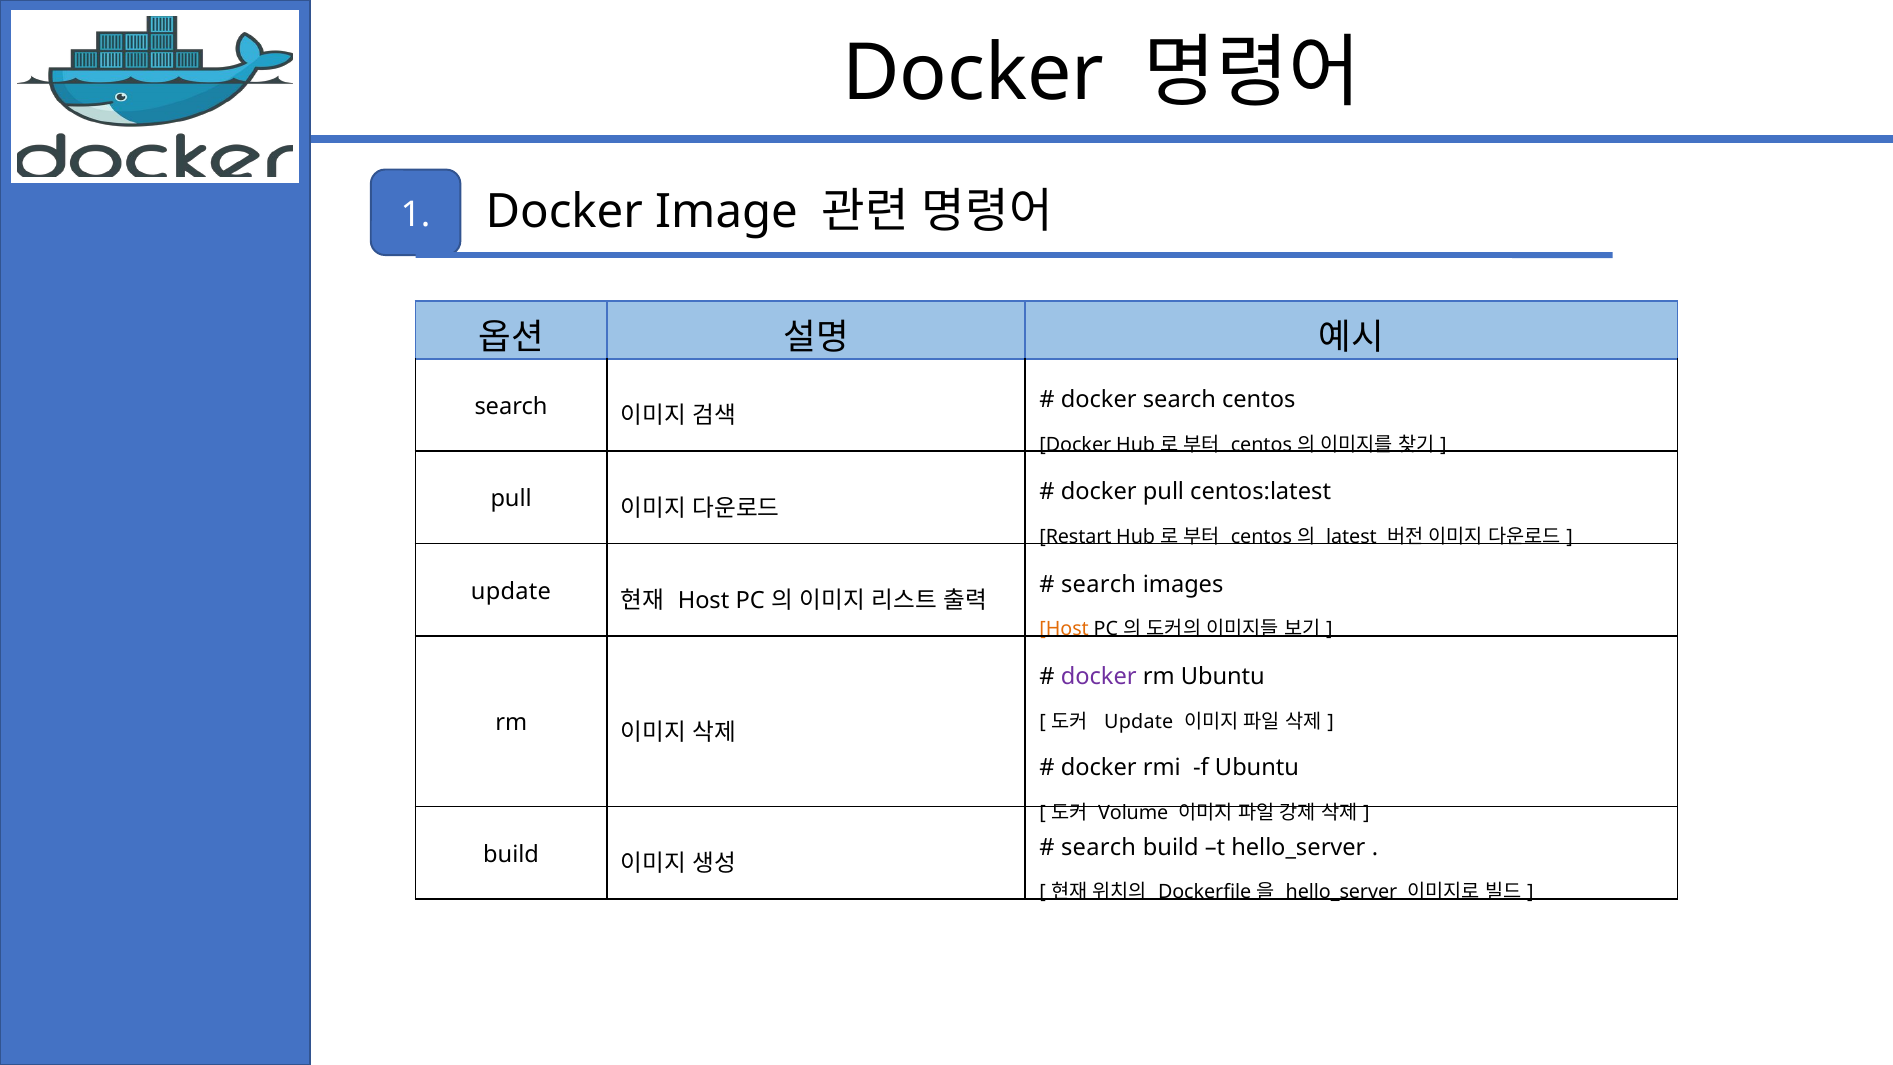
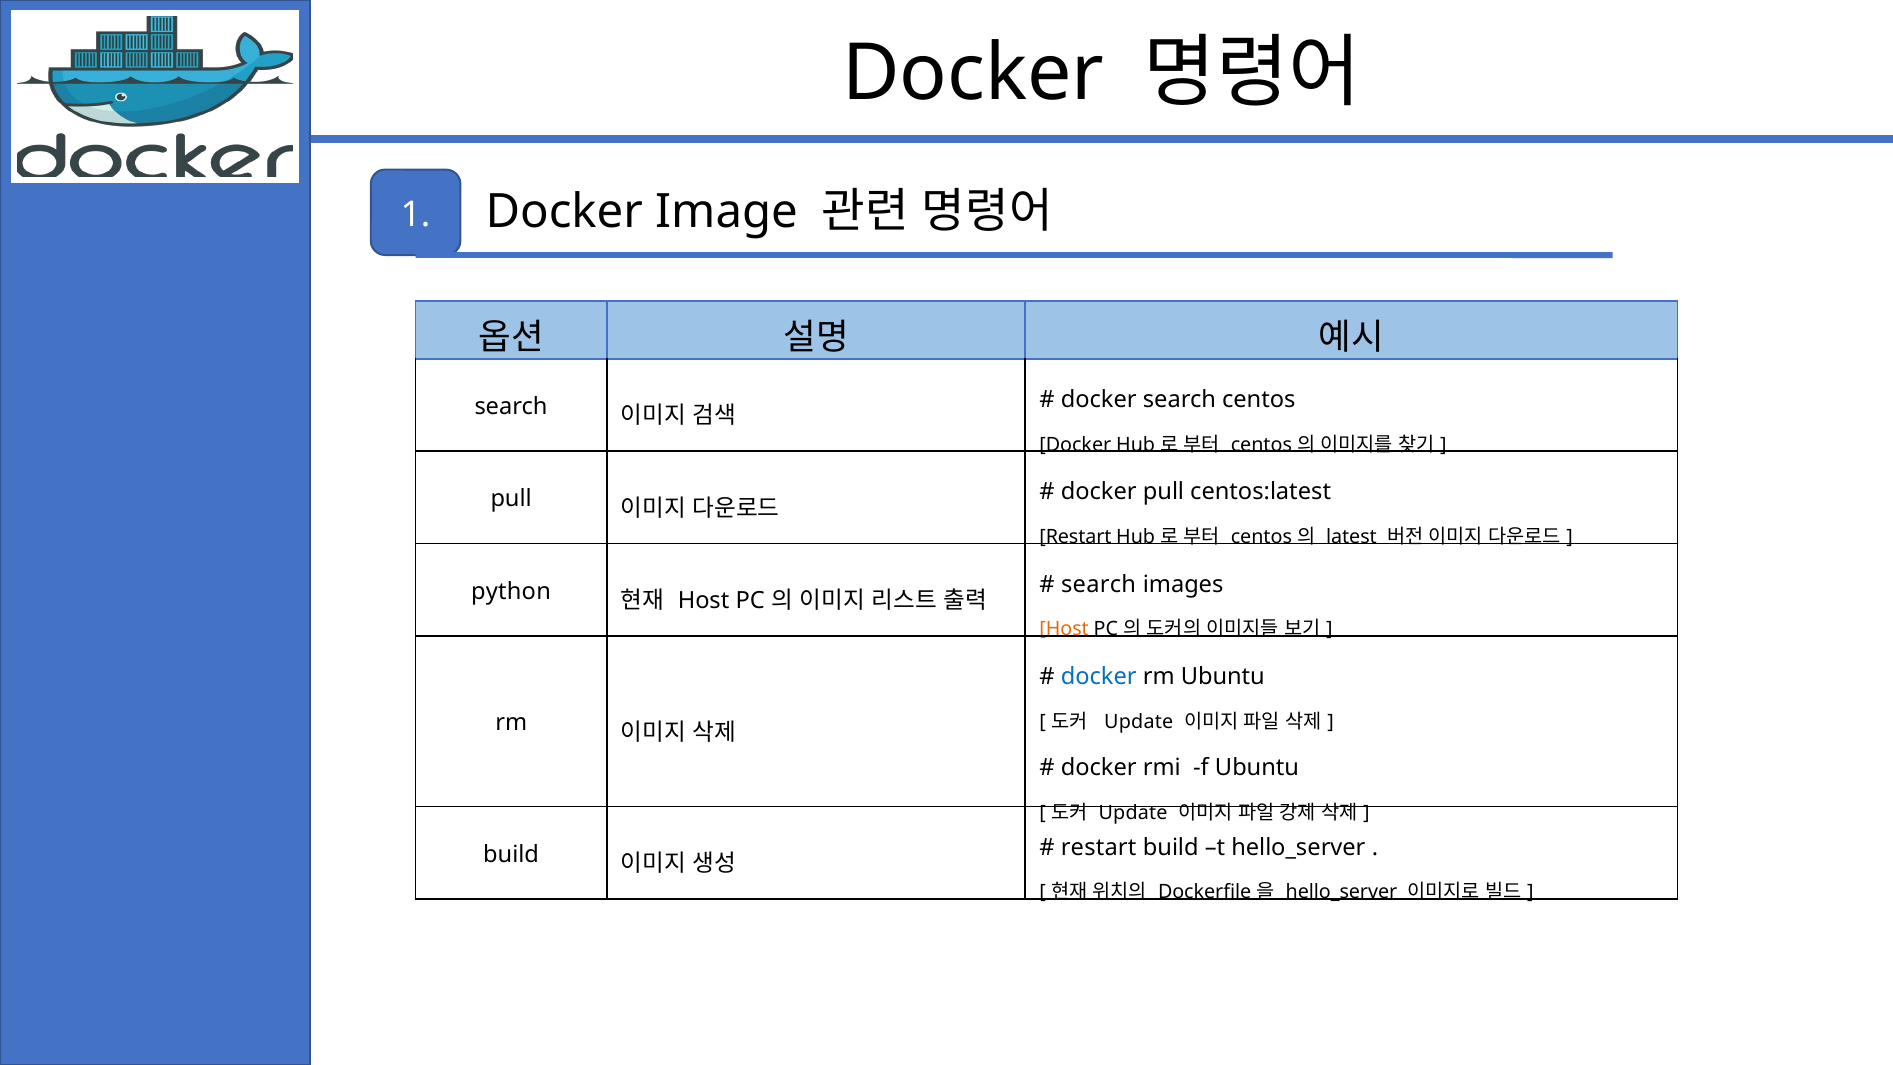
update: update -> python (511, 591)
docker colour: purple -> blue (1099, 677)
Volume: Volume -> Update (1133, 813)
search: search -> restart (1099, 847)
